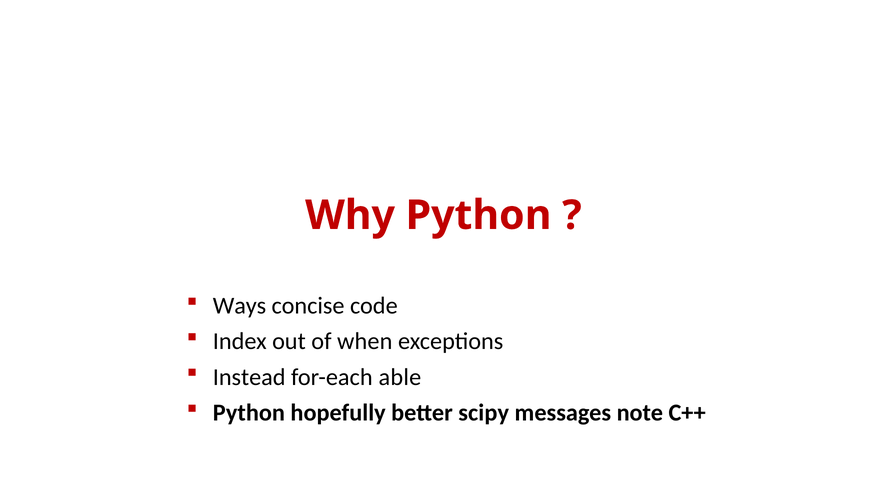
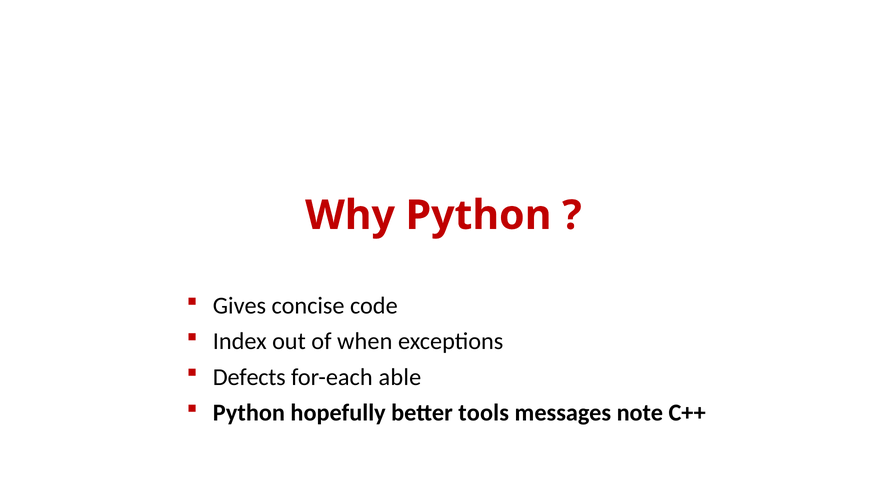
Ways: Ways -> Gives (239, 306)
Instead: Instead -> Defects (249, 377)
scipy: scipy -> tools (484, 413)
